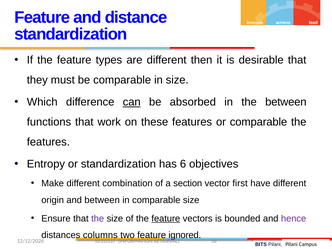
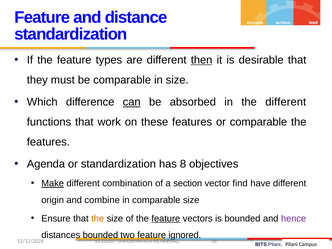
then underline: none -> present (202, 60)
the between: between -> different (286, 102)
Entropy: Entropy -> Agenda (46, 164)
6: 6 -> 8 (183, 164)
Make underline: none -> present (53, 183)
first: first -> find (240, 183)
and between: between -> combine (102, 200)
the colour: purple -> orange (98, 218)
distances columns: columns -> bounded (100, 235)
